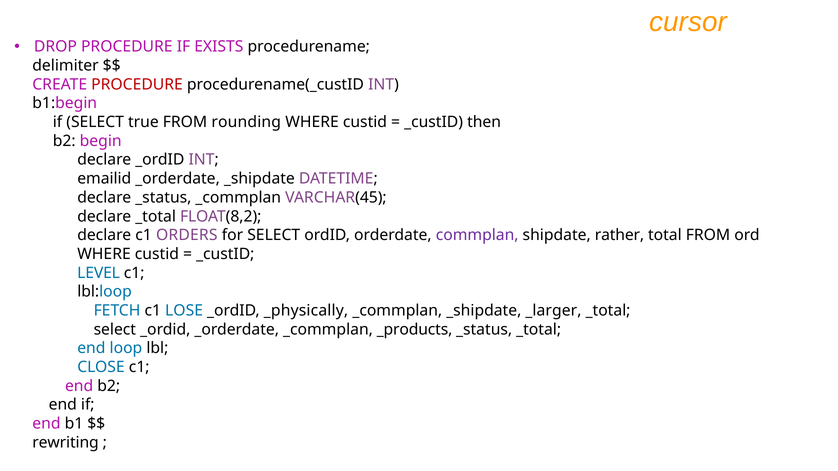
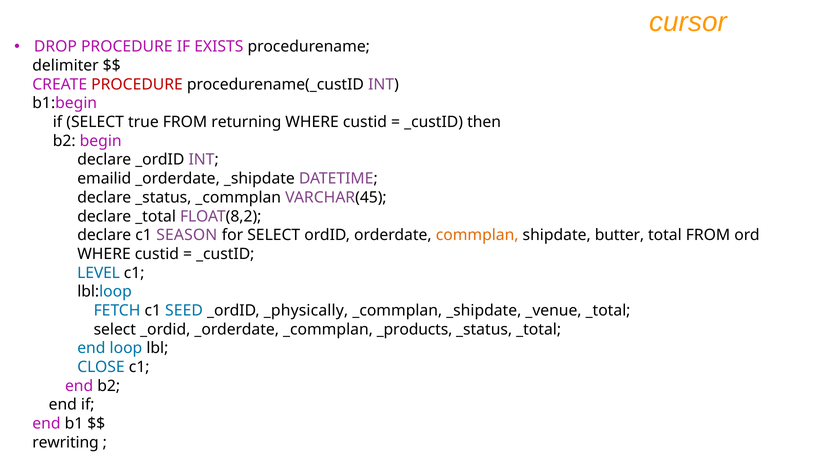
rounding: rounding -> returning (246, 122)
ORDERS: ORDERS -> SEASON (187, 235)
commplan colour: purple -> orange (477, 235)
rather: rather -> butter (619, 235)
LOSE: LOSE -> SEED (184, 311)
_larger: _larger -> _venue (554, 311)
